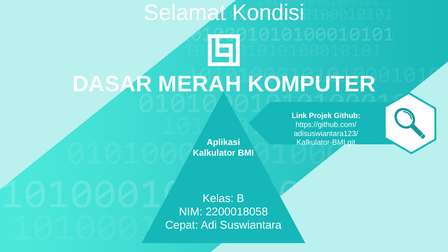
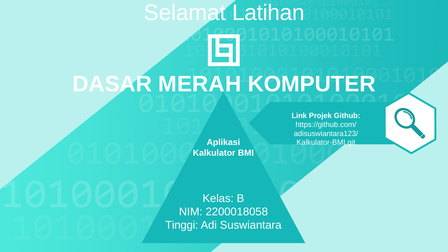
Kondisi: Kondisi -> Latihan (268, 13)
Cepat: Cepat -> Tinggi (182, 225)
